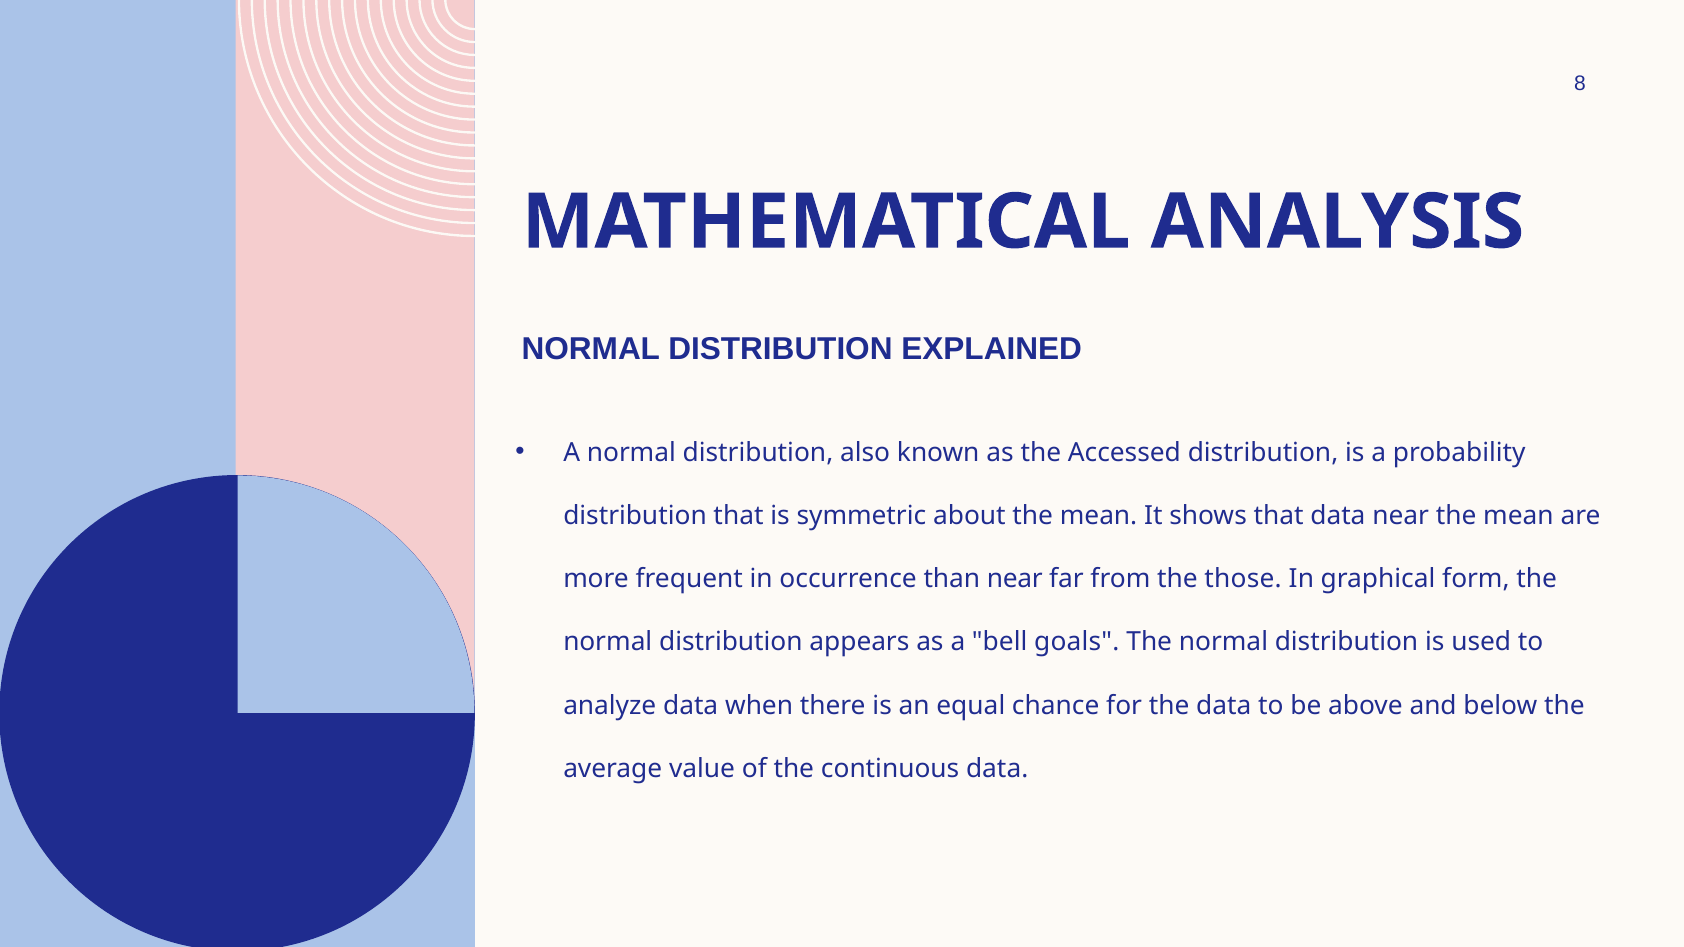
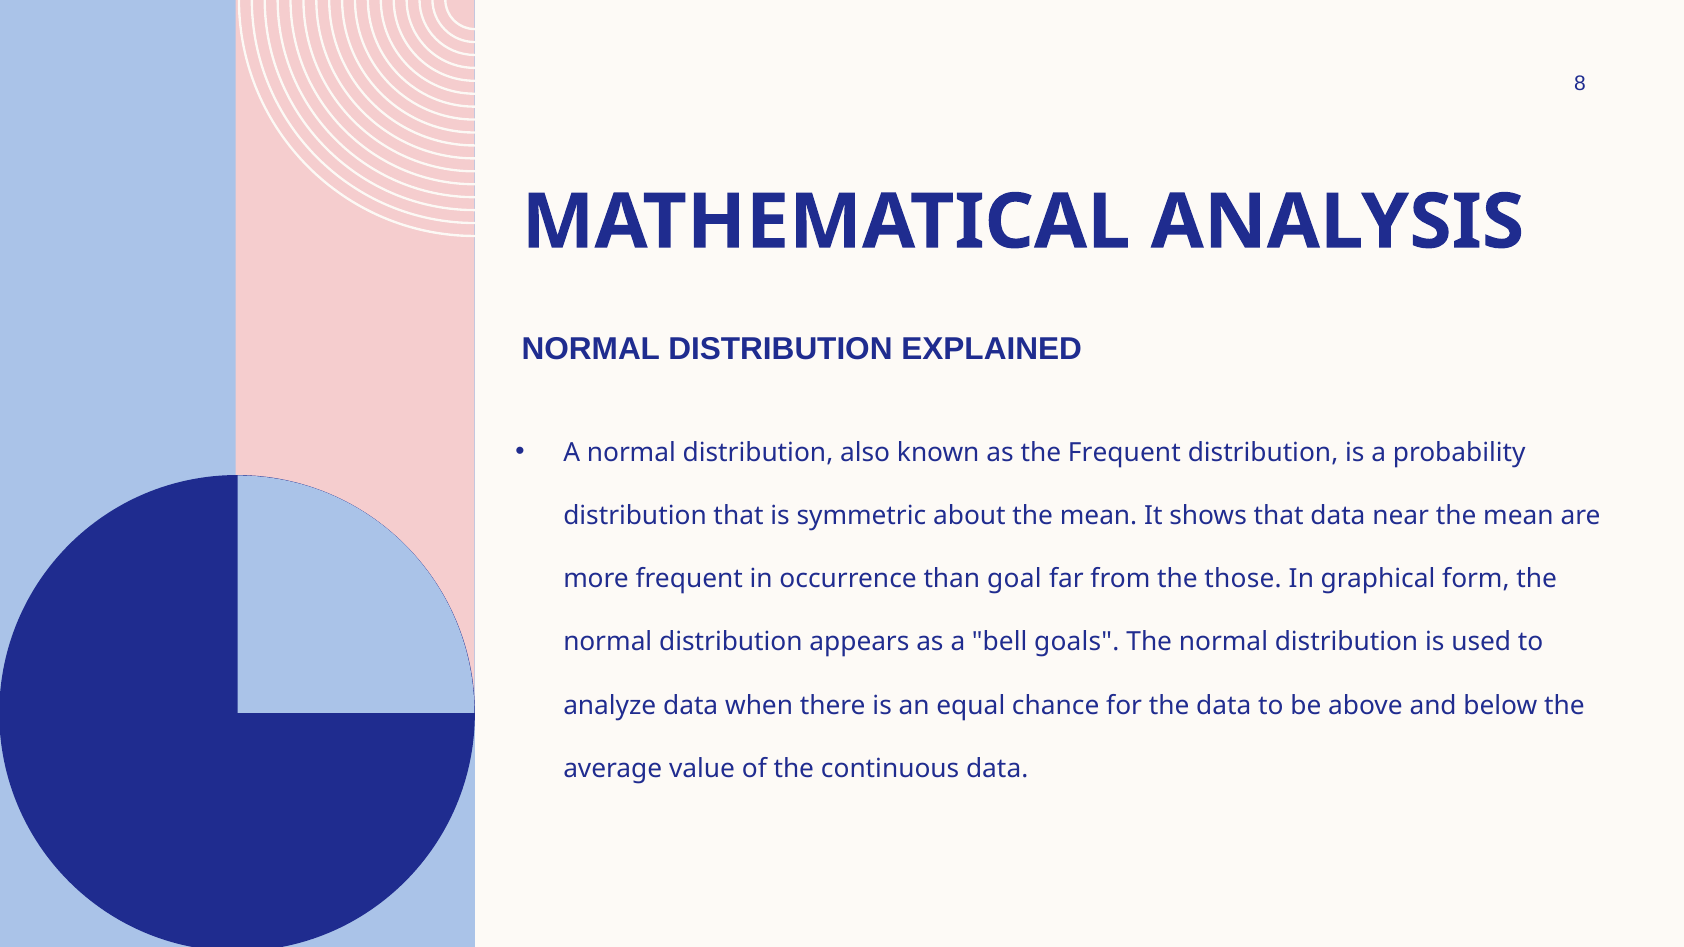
the Accessed: Accessed -> Frequent (1124, 453)
than near: near -> goal (1014, 579)
